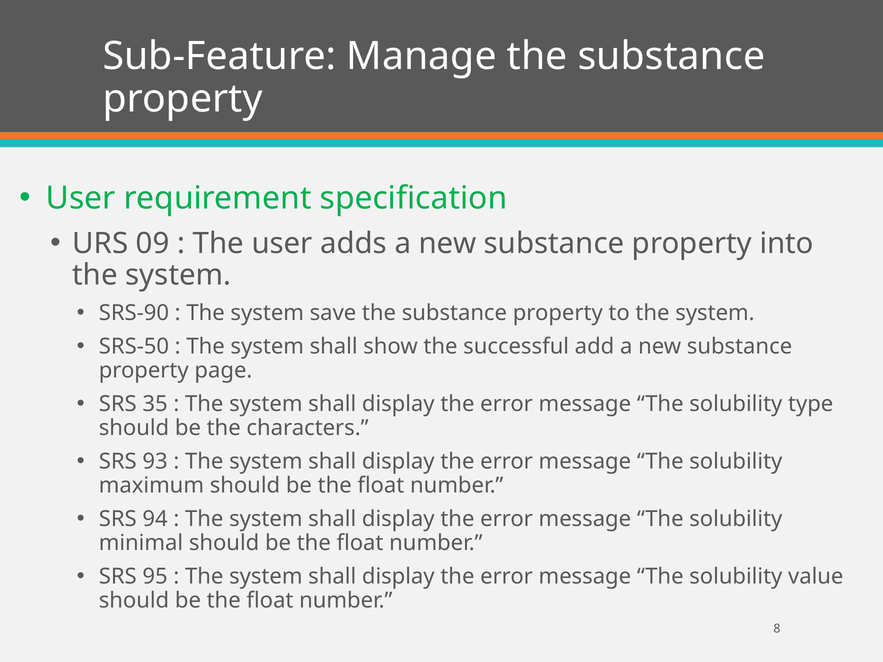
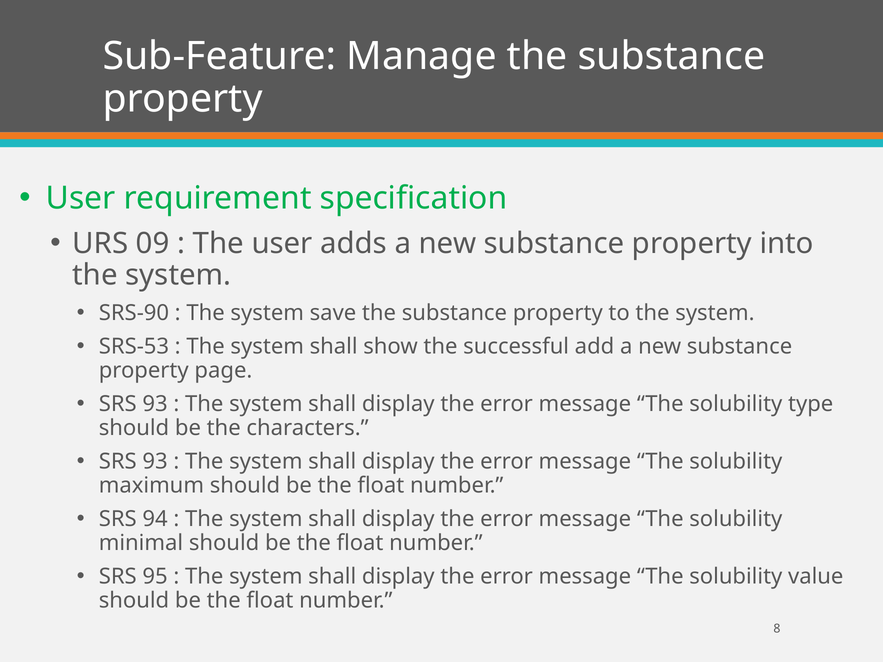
SRS-50: SRS-50 -> SRS-53 (134, 347)
35: 35 -> 93 (155, 404)
